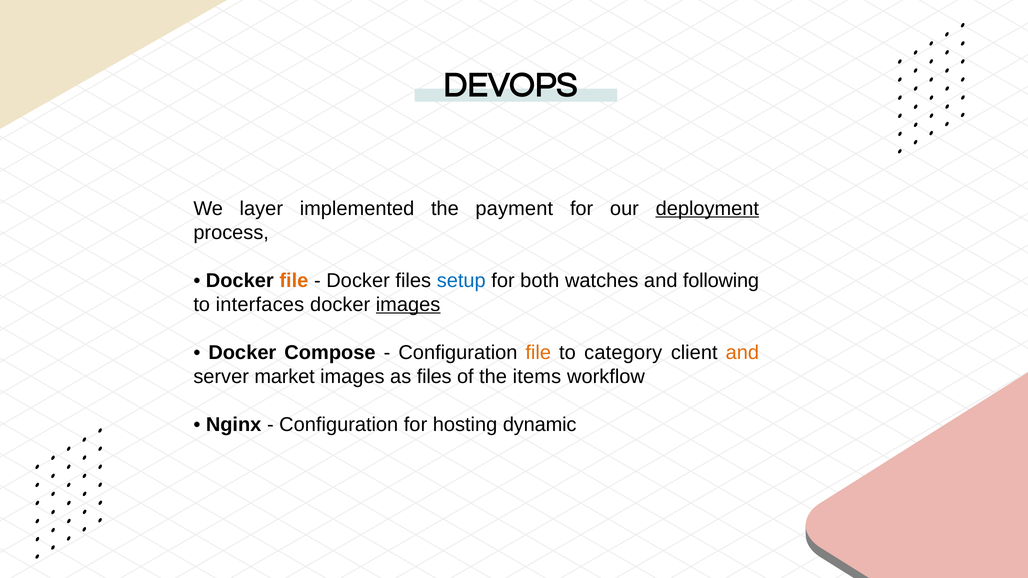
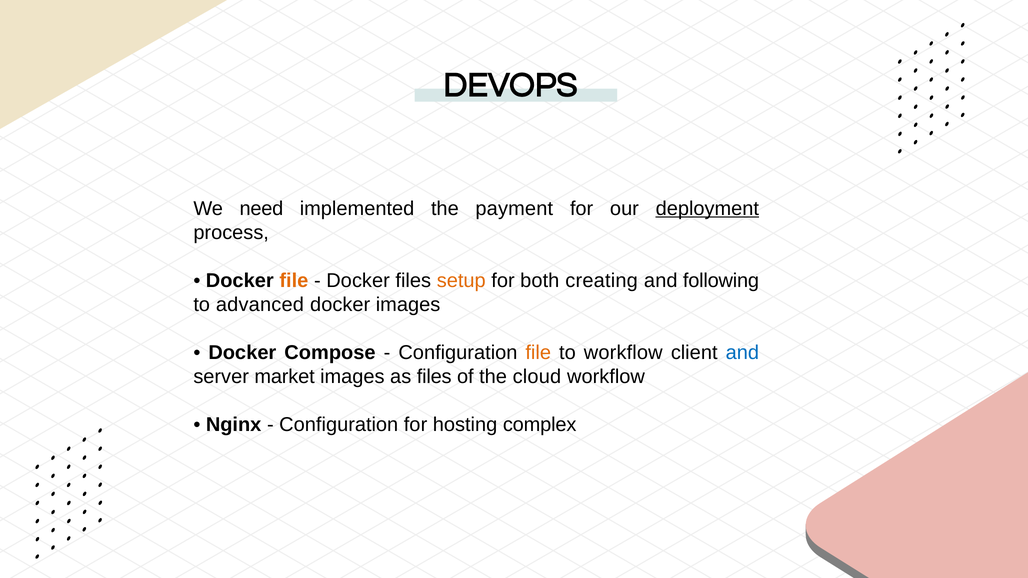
layer: layer -> need (261, 209)
setup colour: blue -> orange (461, 281)
watches: watches -> creating (602, 281)
interfaces: interfaces -> advanced (260, 305)
images underline: present -> none (408, 305)
to category: category -> workflow (623, 353)
and colour: orange -> blue (742, 353)
items: items -> cloud (537, 377)
dynamic: dynamic -> complex (540, 425)
